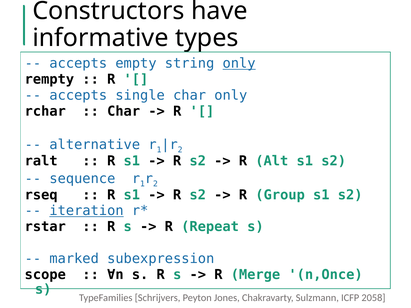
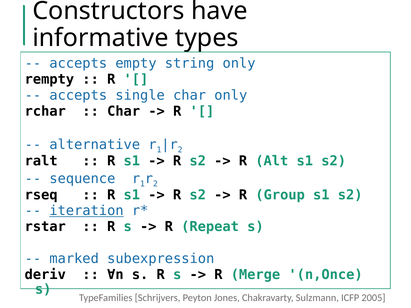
only underline: present -> none (239, 63)
scope: scope -> deriv (45, 275)
2058: 2058 -> 2005 (373, 298)
